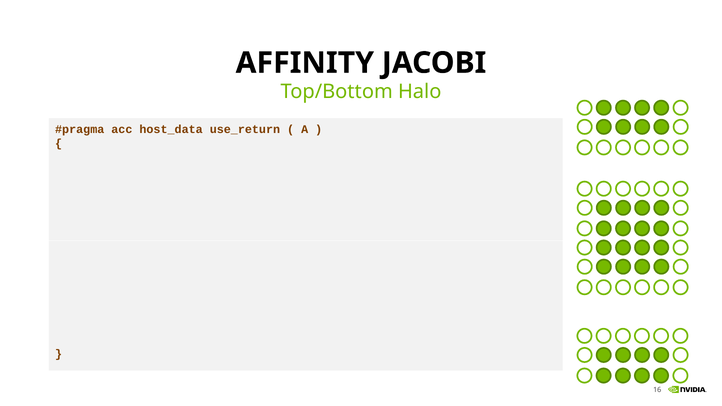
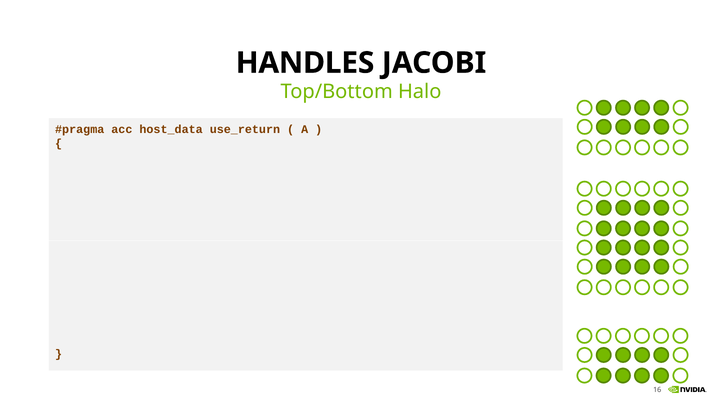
AFFINITY: AFFINITY -> HANDLES (305, 63)
